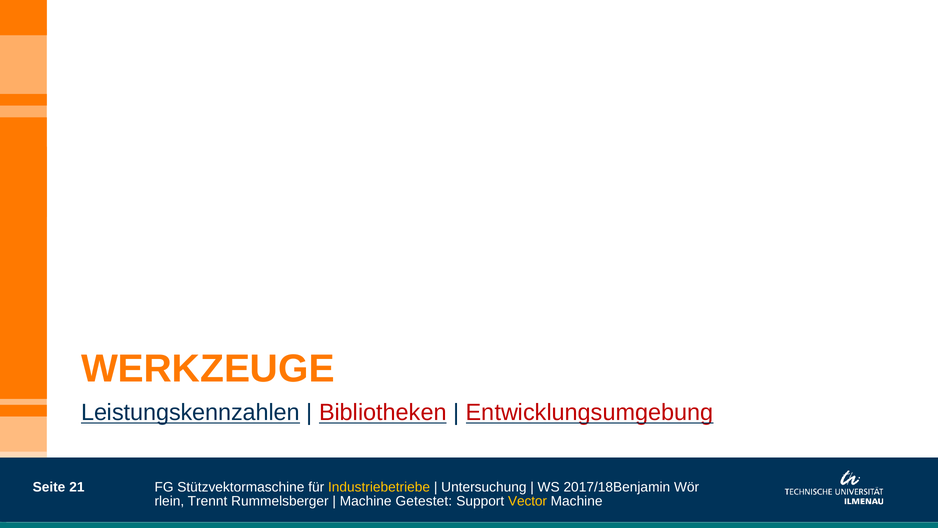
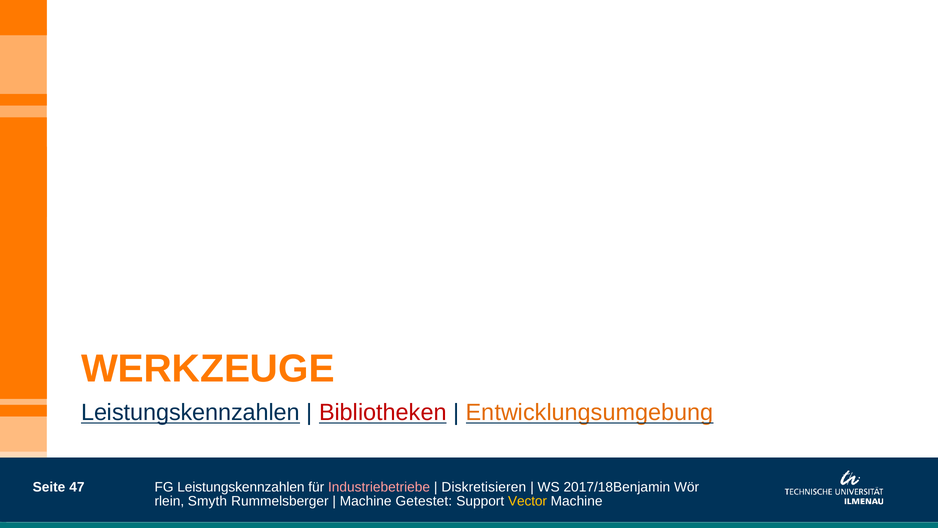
Entwicklungsumgebung colour: red -> orange (590, 412)
21: 21 -> 47 (77, 487)
FG Stützvektormaschine: Stützvektormaschine -> Leistungskennzahlen (241, 487)
Industriebetriebe colour: yellow -> pink (379, 487)
Untersuchung: Untersuchung -> Diskretisieren (484, 487)
Trennt: Trennt -> Smyth (207, 501)
